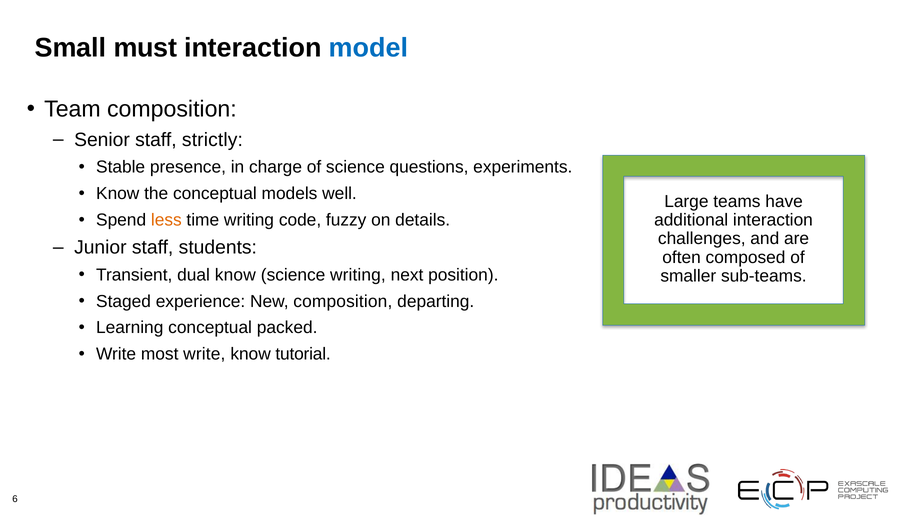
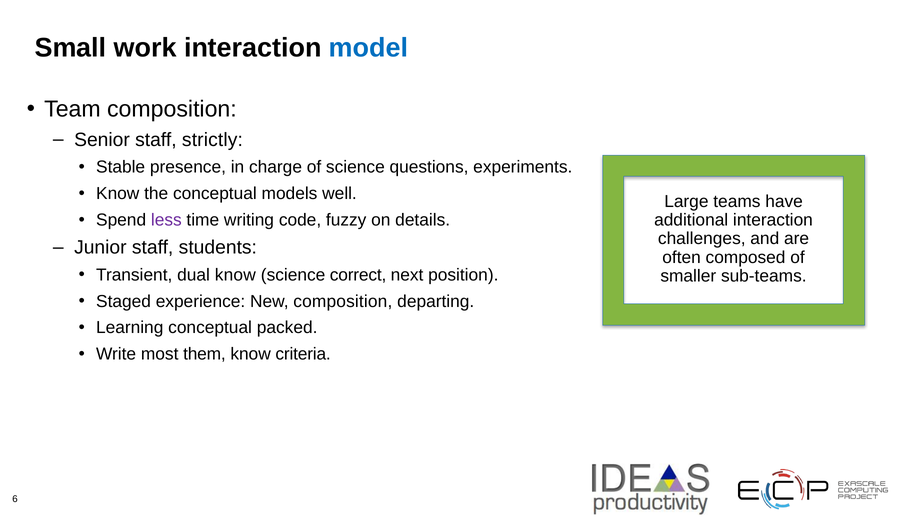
must: must -> work (145, 48)
less colour: orange -> purple (166, 220)
science writing: writing -> correct (358, 275)
most write: write -> them (204, 354)
tutorial: tutorial -> criteria (303, 354)
